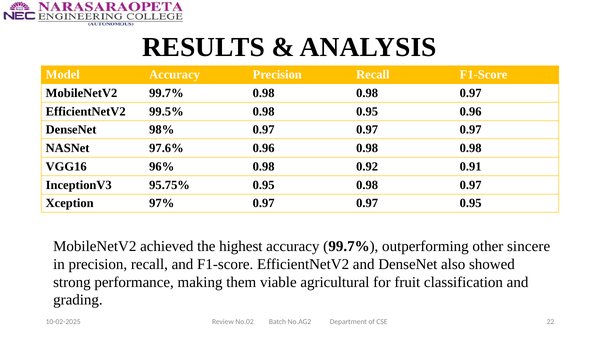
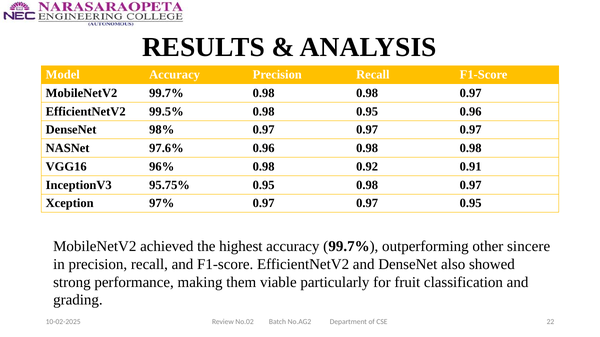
agricultural: agricultural -> particularly (335, 282)
